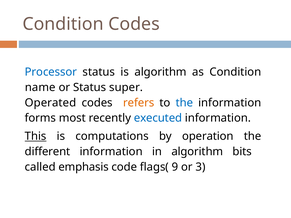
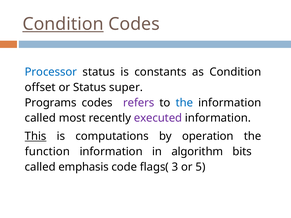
Condition underline: none -> present (63, 24)
is algorithm: algorithm -> constants (160, 72)
name: name -> offset (40, 87)
Operated: Operated -> Programs (51, 103)
refers colour: orange -> purple (139, 103)
forms: forms -> called (40, 118)
executed colour: blue -> purple (158, 118)
different: different -> function (47, 152)
9: 9 -> 3 (175, 167)
3: 3 -> 5 (200, 167)
